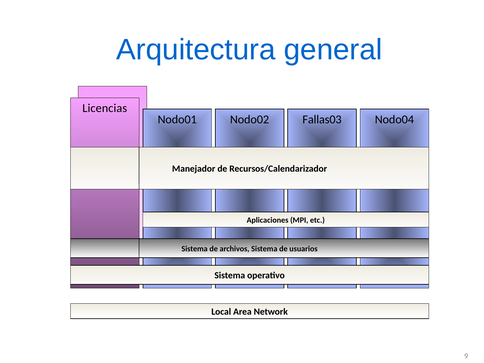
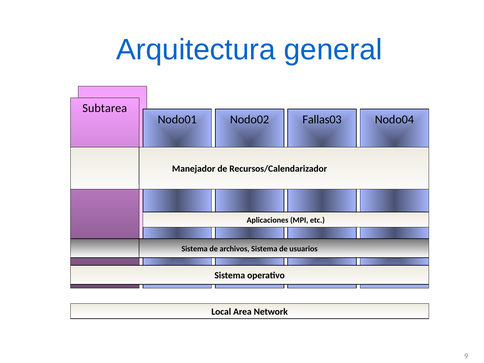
Licencias: Licencias -> Subtarea (105, 108)
